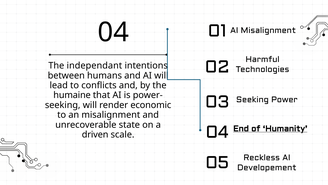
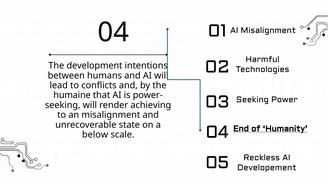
independant: independant -> development (94, 65)
economic: economic -> achieving (151, 105)
driven: driven -> below (95, 134)
